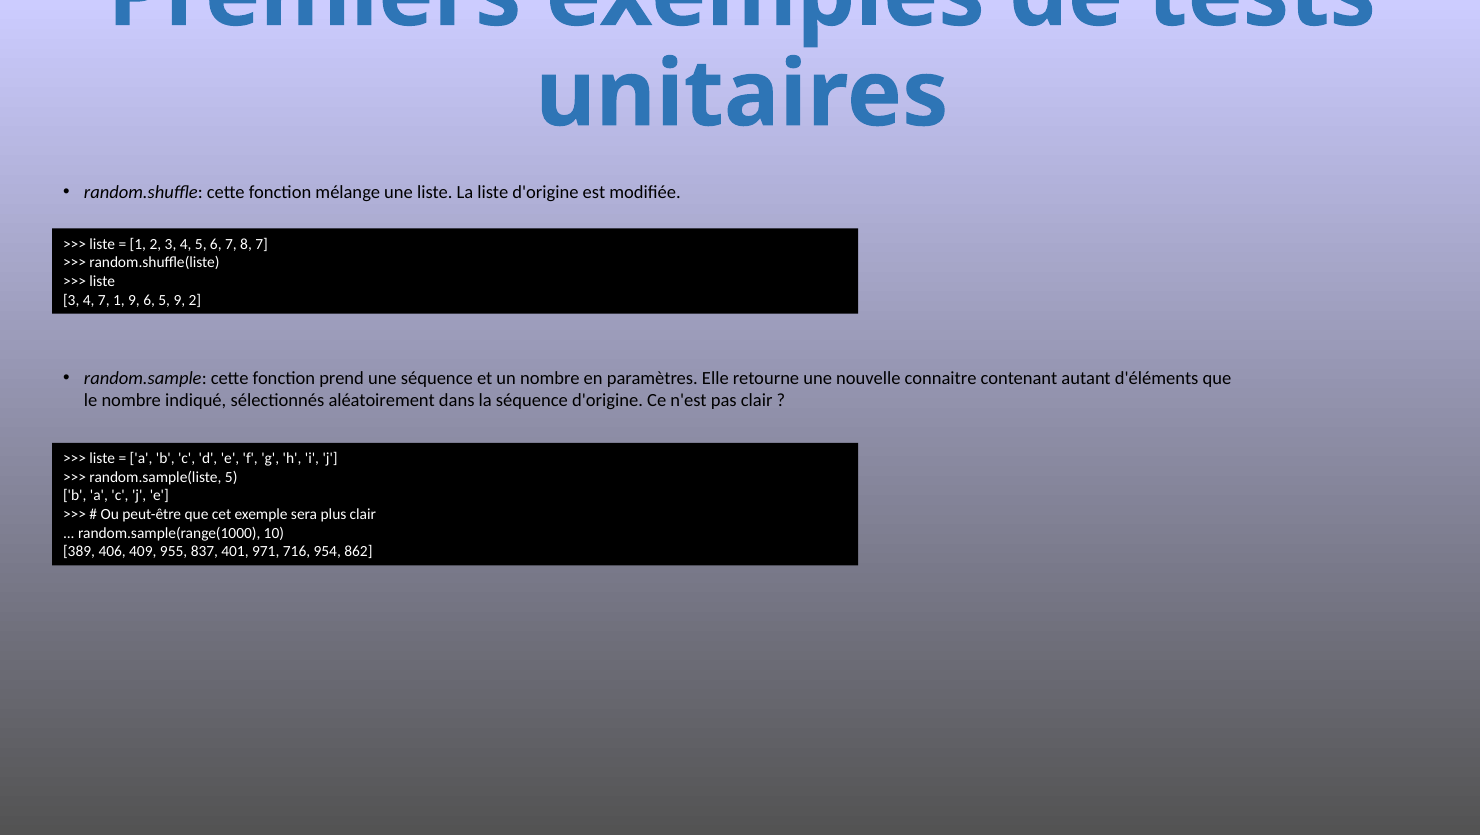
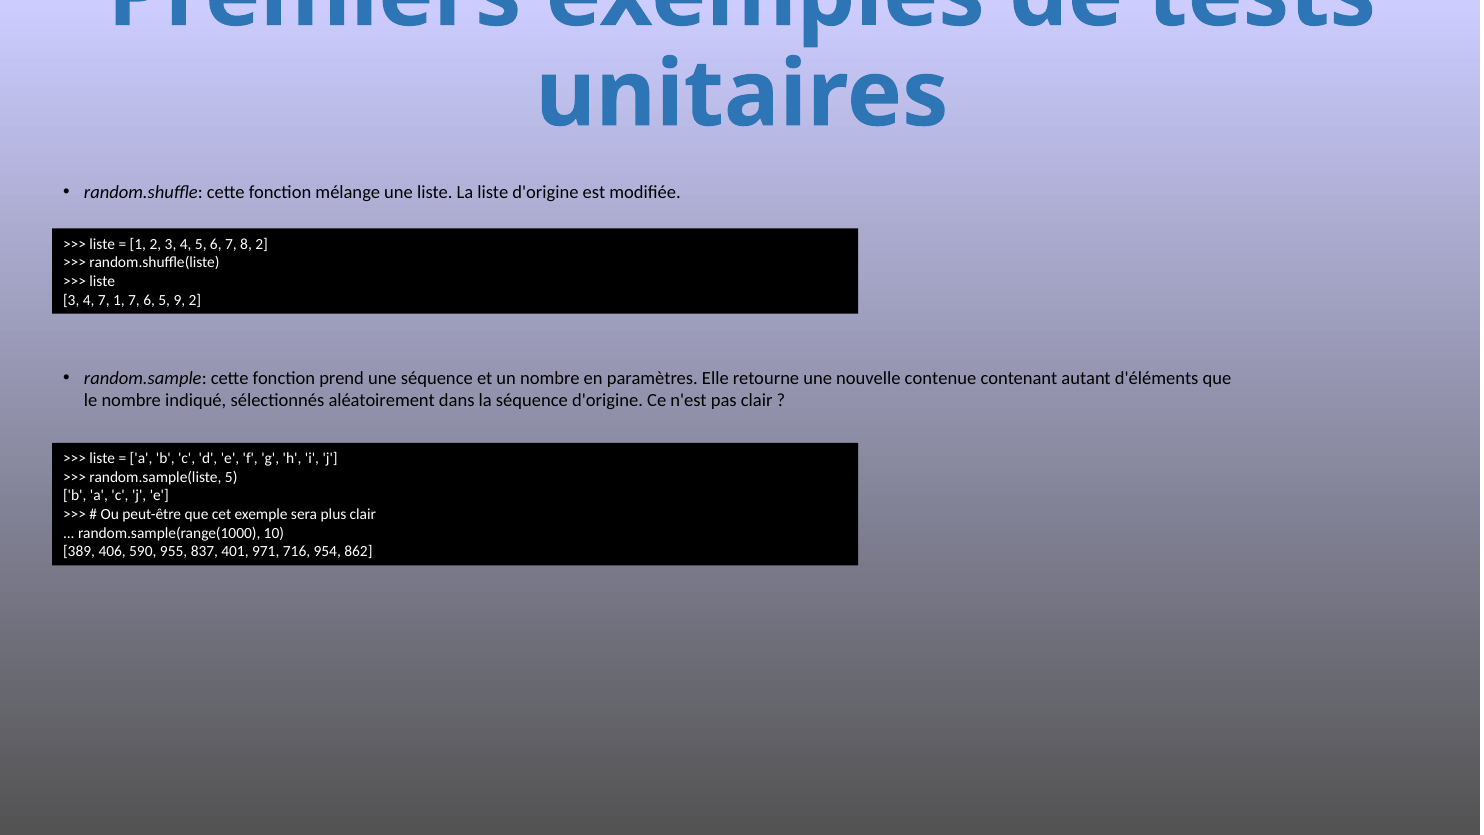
8 7: 7 -> 2 (262, 244)
1 9: 9 -> 7 (134, 300)
connaitre: connaitre -> contenue (941, 378)
409: 409 -> 590 (143, 551)
